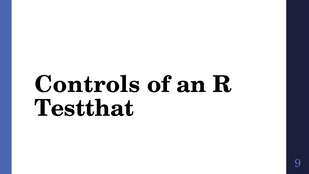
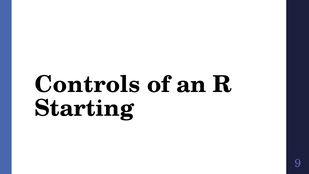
Testthat: Testthat -> Starting (84, 108)
